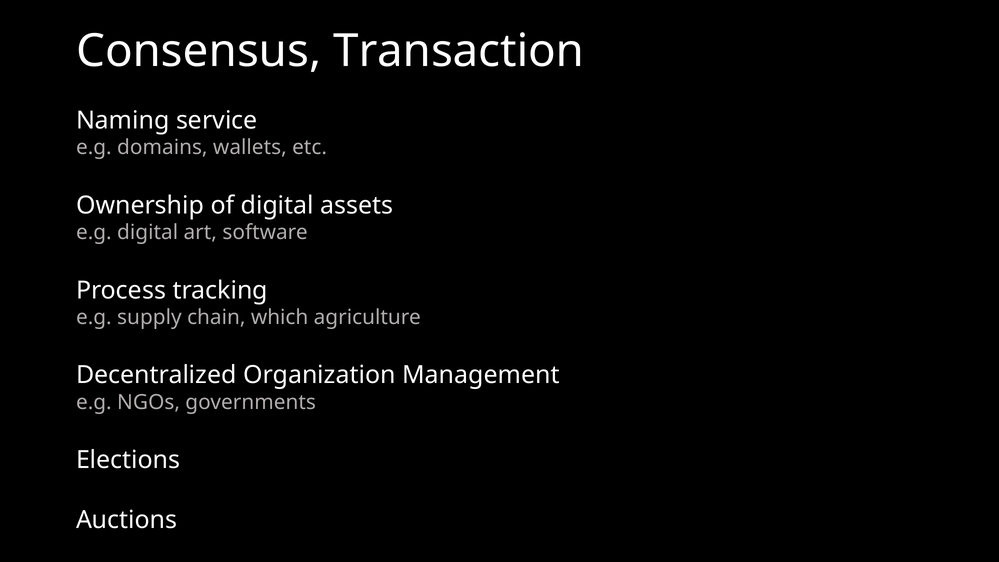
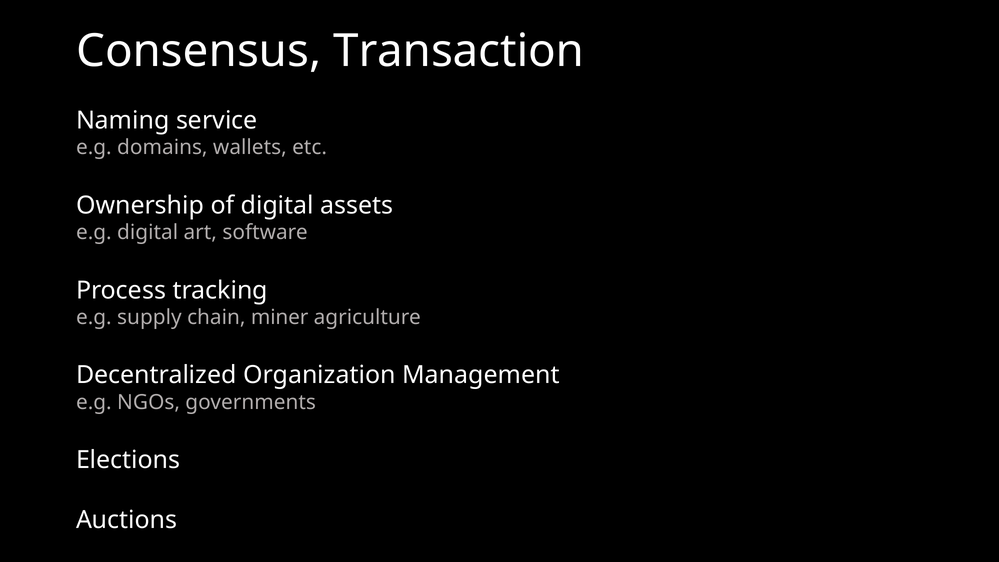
which: which -> miner (280, 317)
